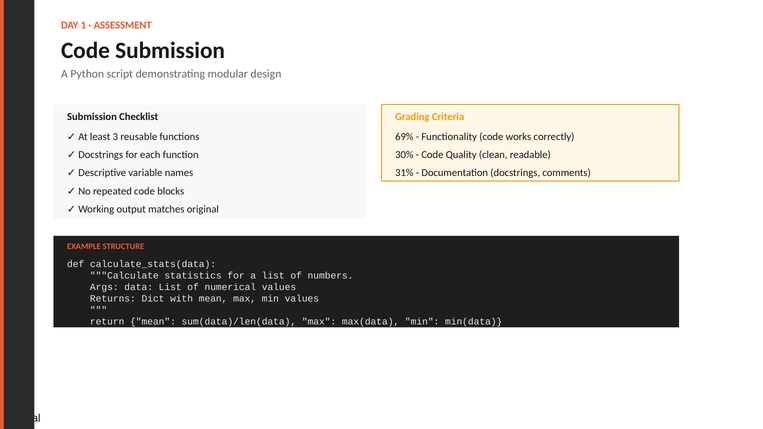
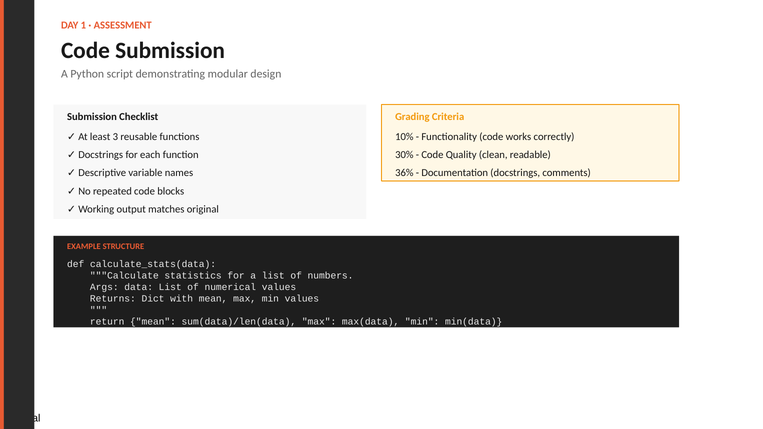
69%: 69% -> 10% (404, 137)
31%: 31% -> 36% (404, 173)
